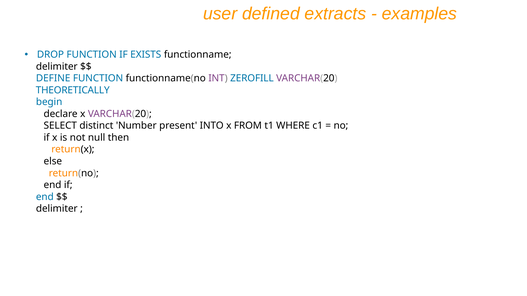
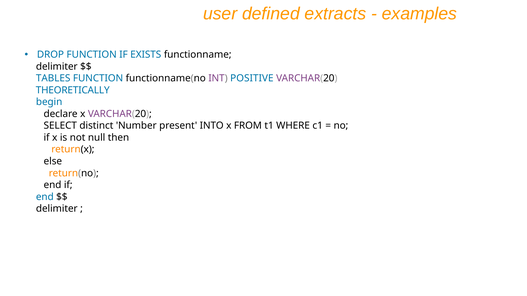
DEFINE: DEFINE -> TABLES (53, 78)
ZEROFILL: ZEROFILL -> POSITIVE (252, 78)
